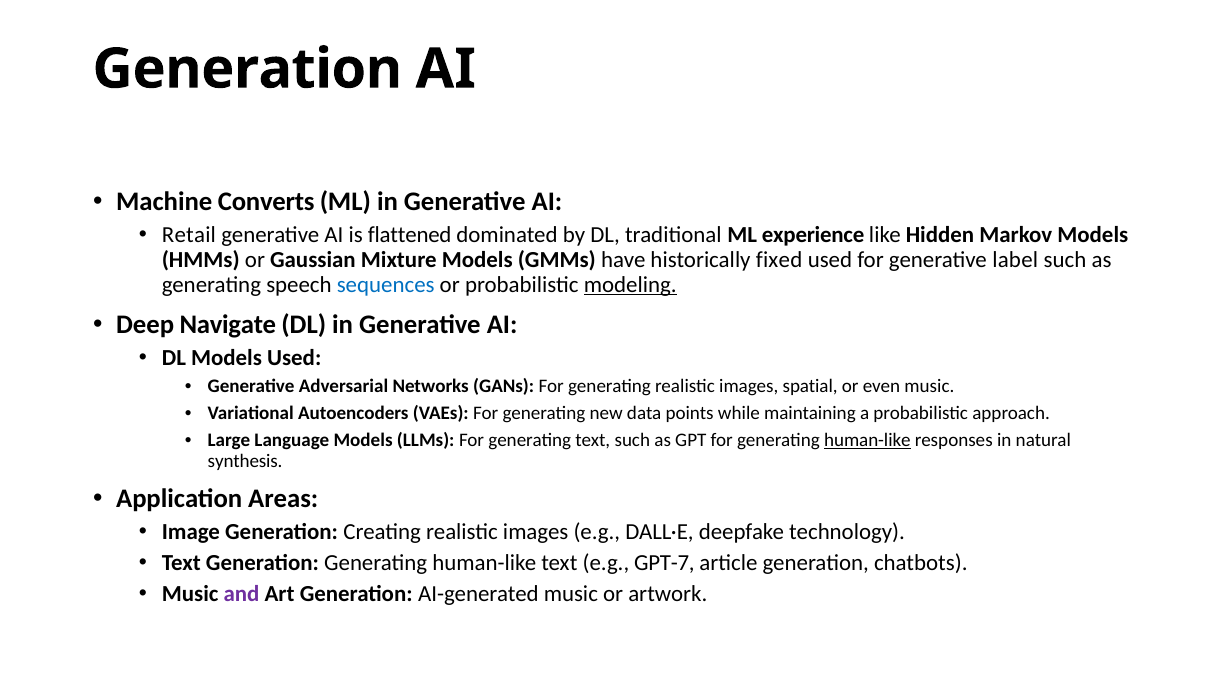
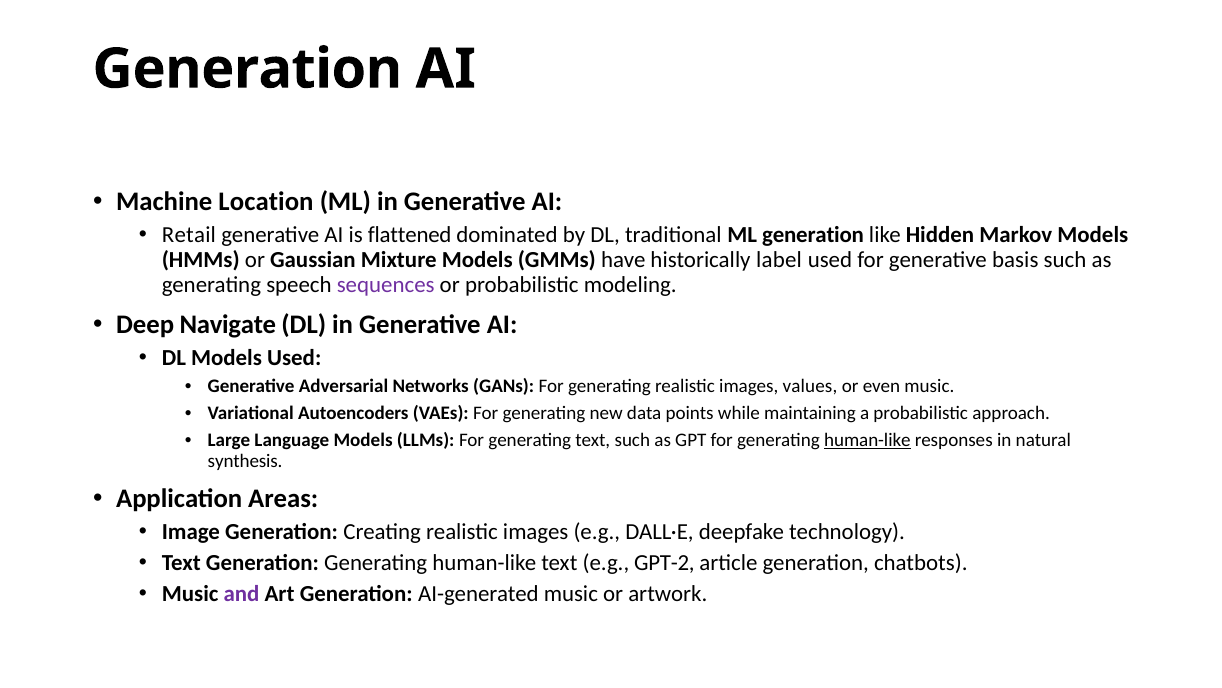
Converts: Converts -> Location (266, 202)
ML experience: experience -> generation (813, 235)
fixed: fixed -> label (779, 260)
label: label -> basis (1015, 260)
sequences colour: blue -> purple (386, 285)
modeling underline: present -> none (630, 285)
spatial: spatial -> values (810, 386)
GPT-7: GPT-7 -> GPT-2 (664, 563)
